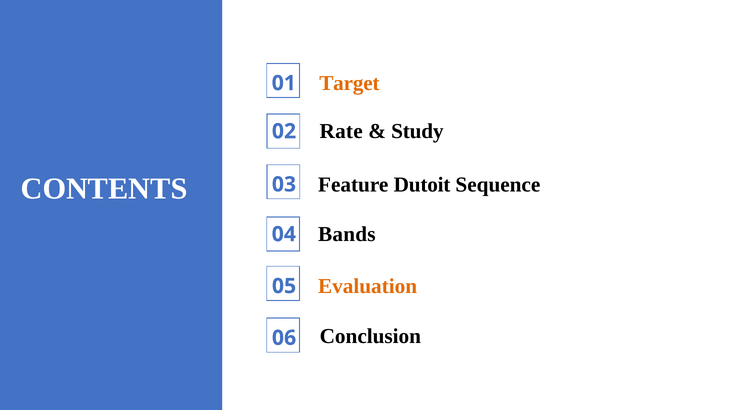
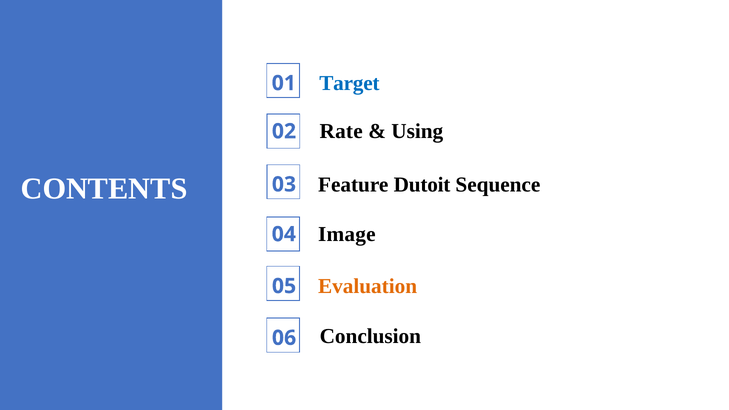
Target colour: orange -> blue (349, 83)
Study: Study -> Using (417, 131)
Bands: Bands -> Image (347, 234)
